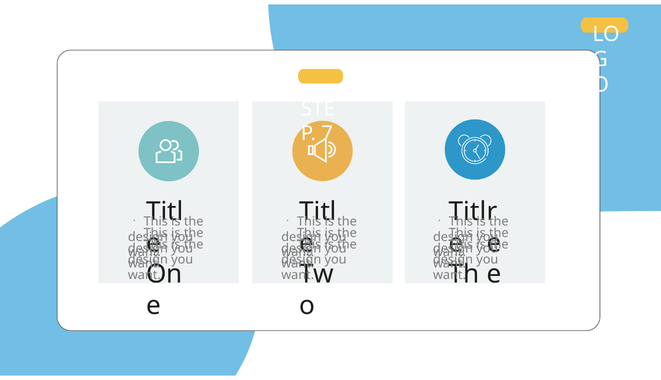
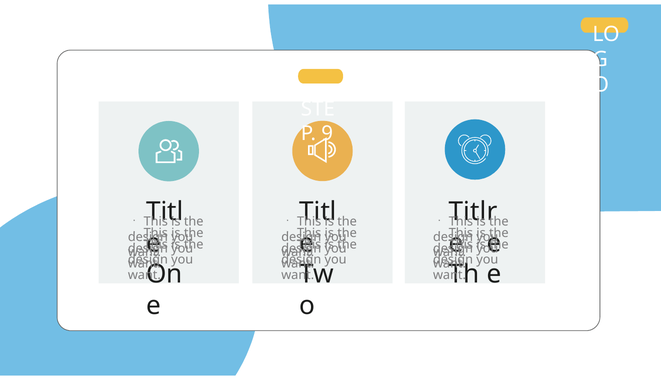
7: 7 -> 9 (327, 134)
